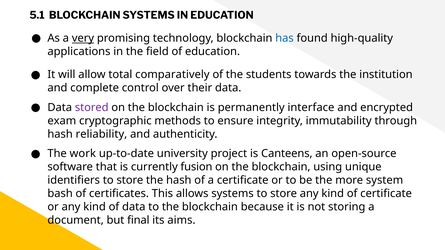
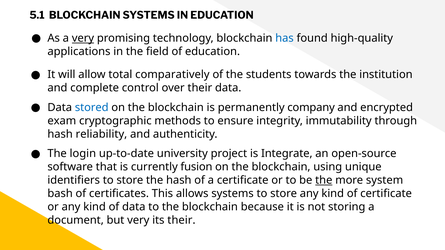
stored colour: purple -> blue (92, 108)
interface: interface -> company (311, 108)
work: work -> login (83, 154)
Canteens: Canteens -> Integrate (287, 154)
the underline: none -> present (324, 181)
but final: final -> very (138, 221)
its aims: aims -> their (181, 221)
